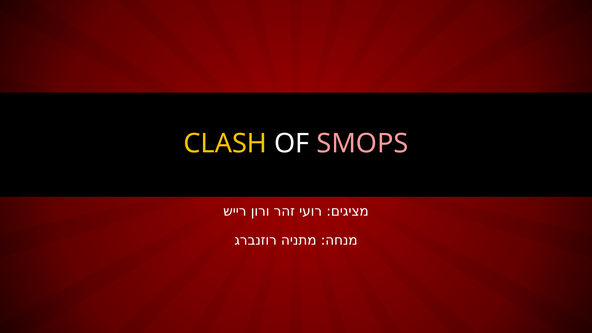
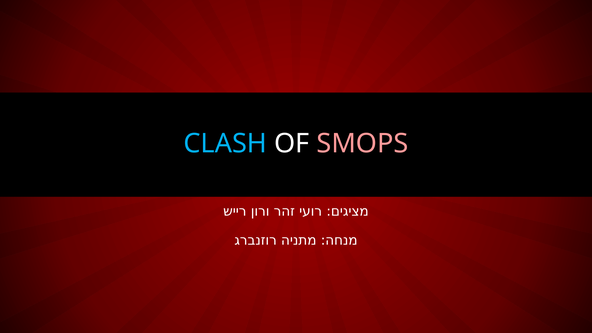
CLASH colour: yellow -> light blue (225, 144)
